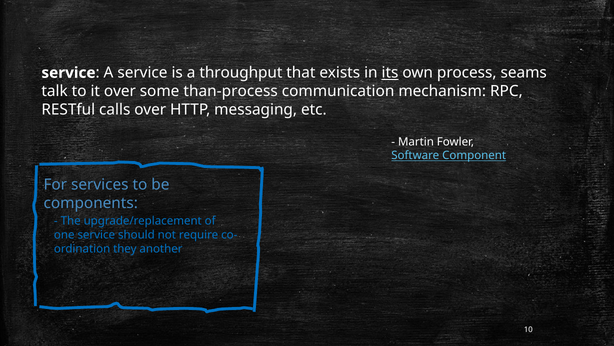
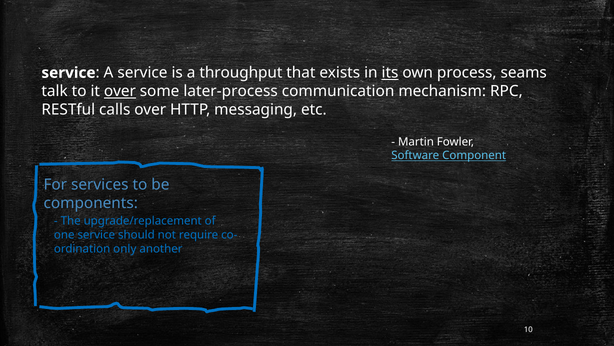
over underline: none -> present (120, 91)
than-process: than-process -> later-process (231, 91)
they: they -> only (125, 248)
